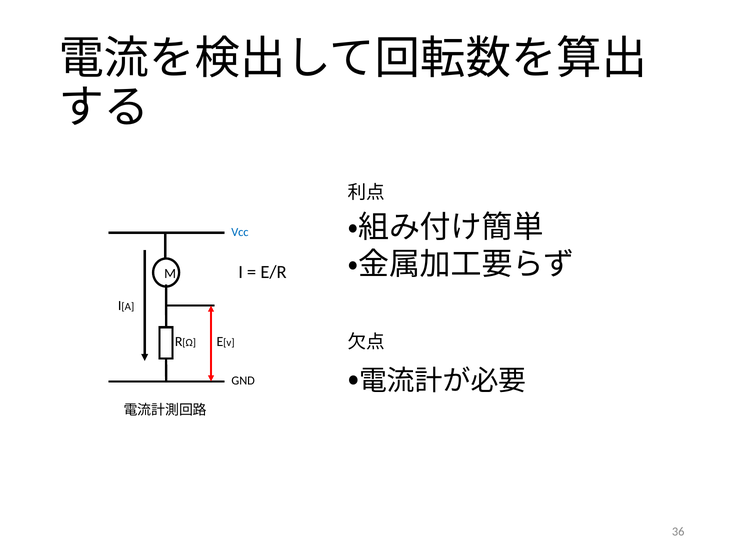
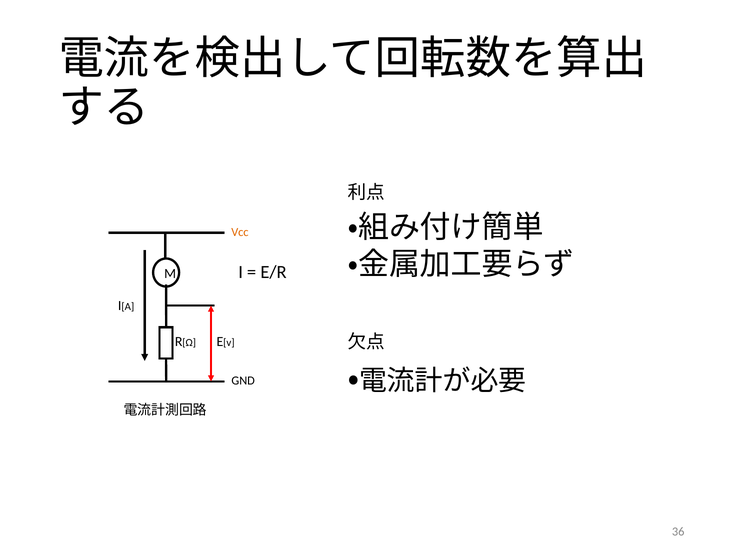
Vcc colour: blue -> orange (240, 232)
